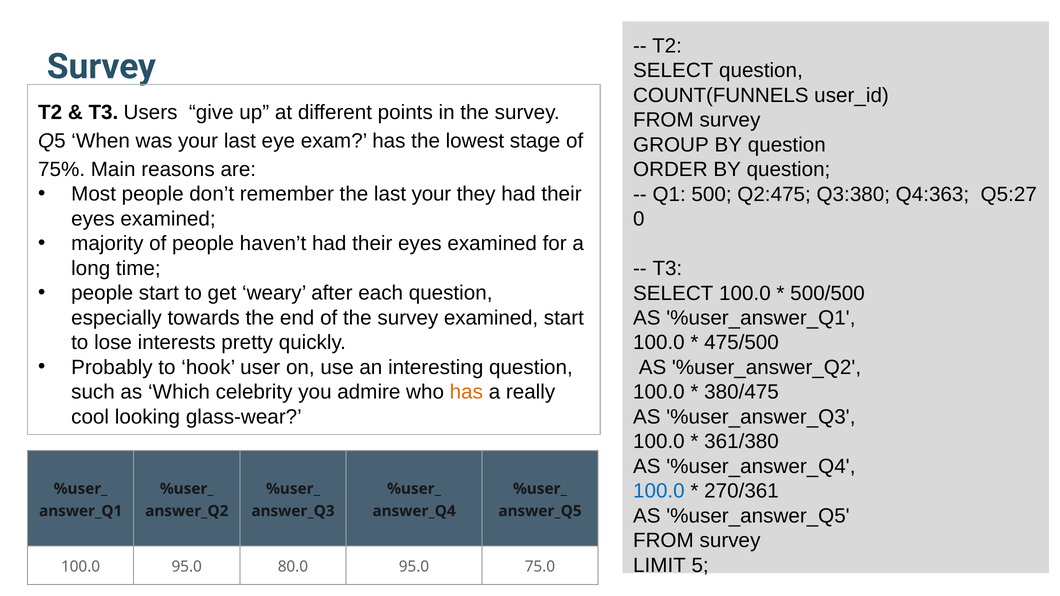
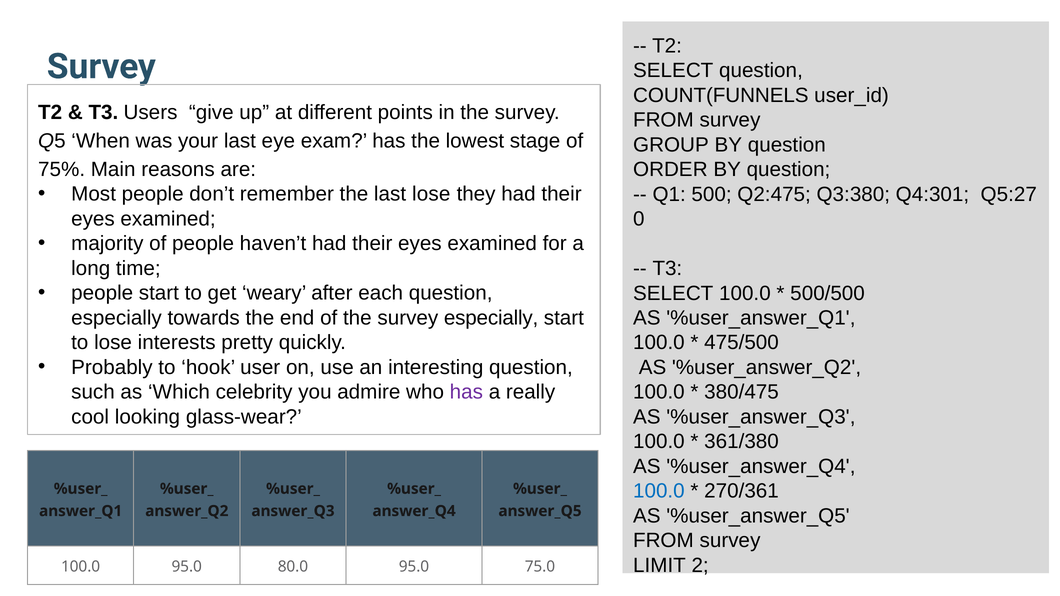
last your: your -> lose (431, 194)
Q4:363: Q4:363 -> Q4:301 (932, 194)
survey examined: examined -> especially (491, 318)
has colour: orange -> purple (466, 392)
5: 5 -> 2 (700, 566)
